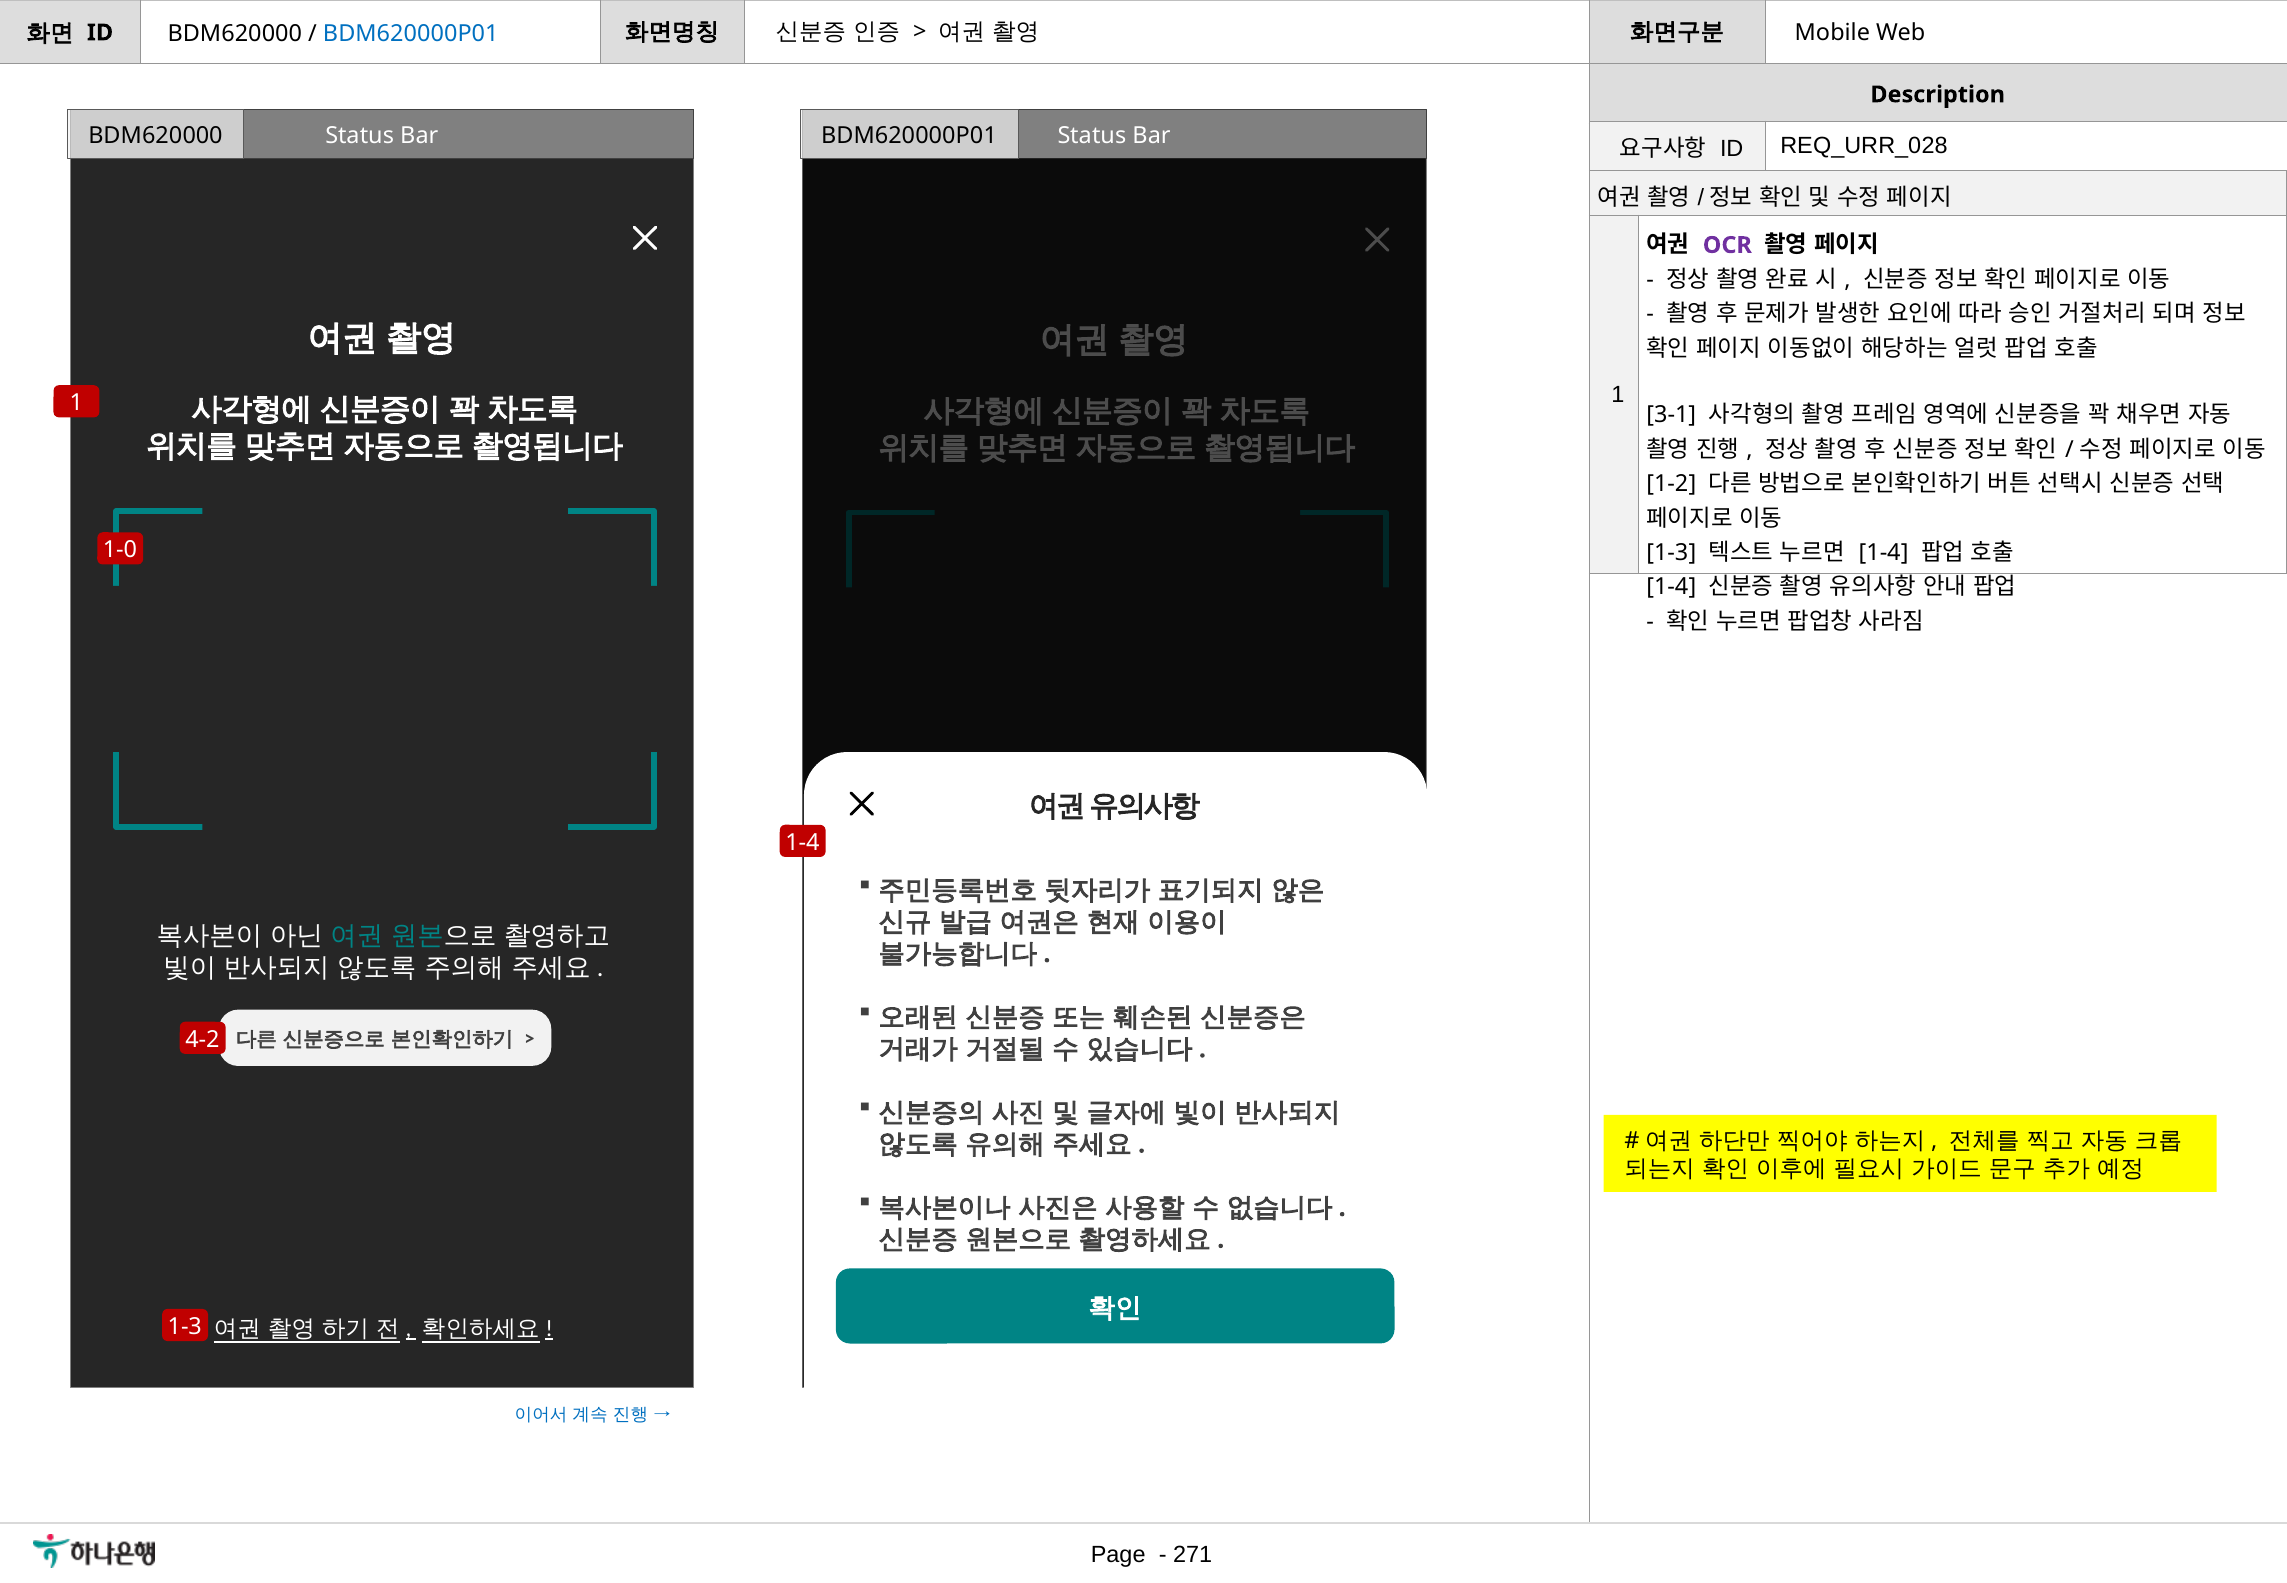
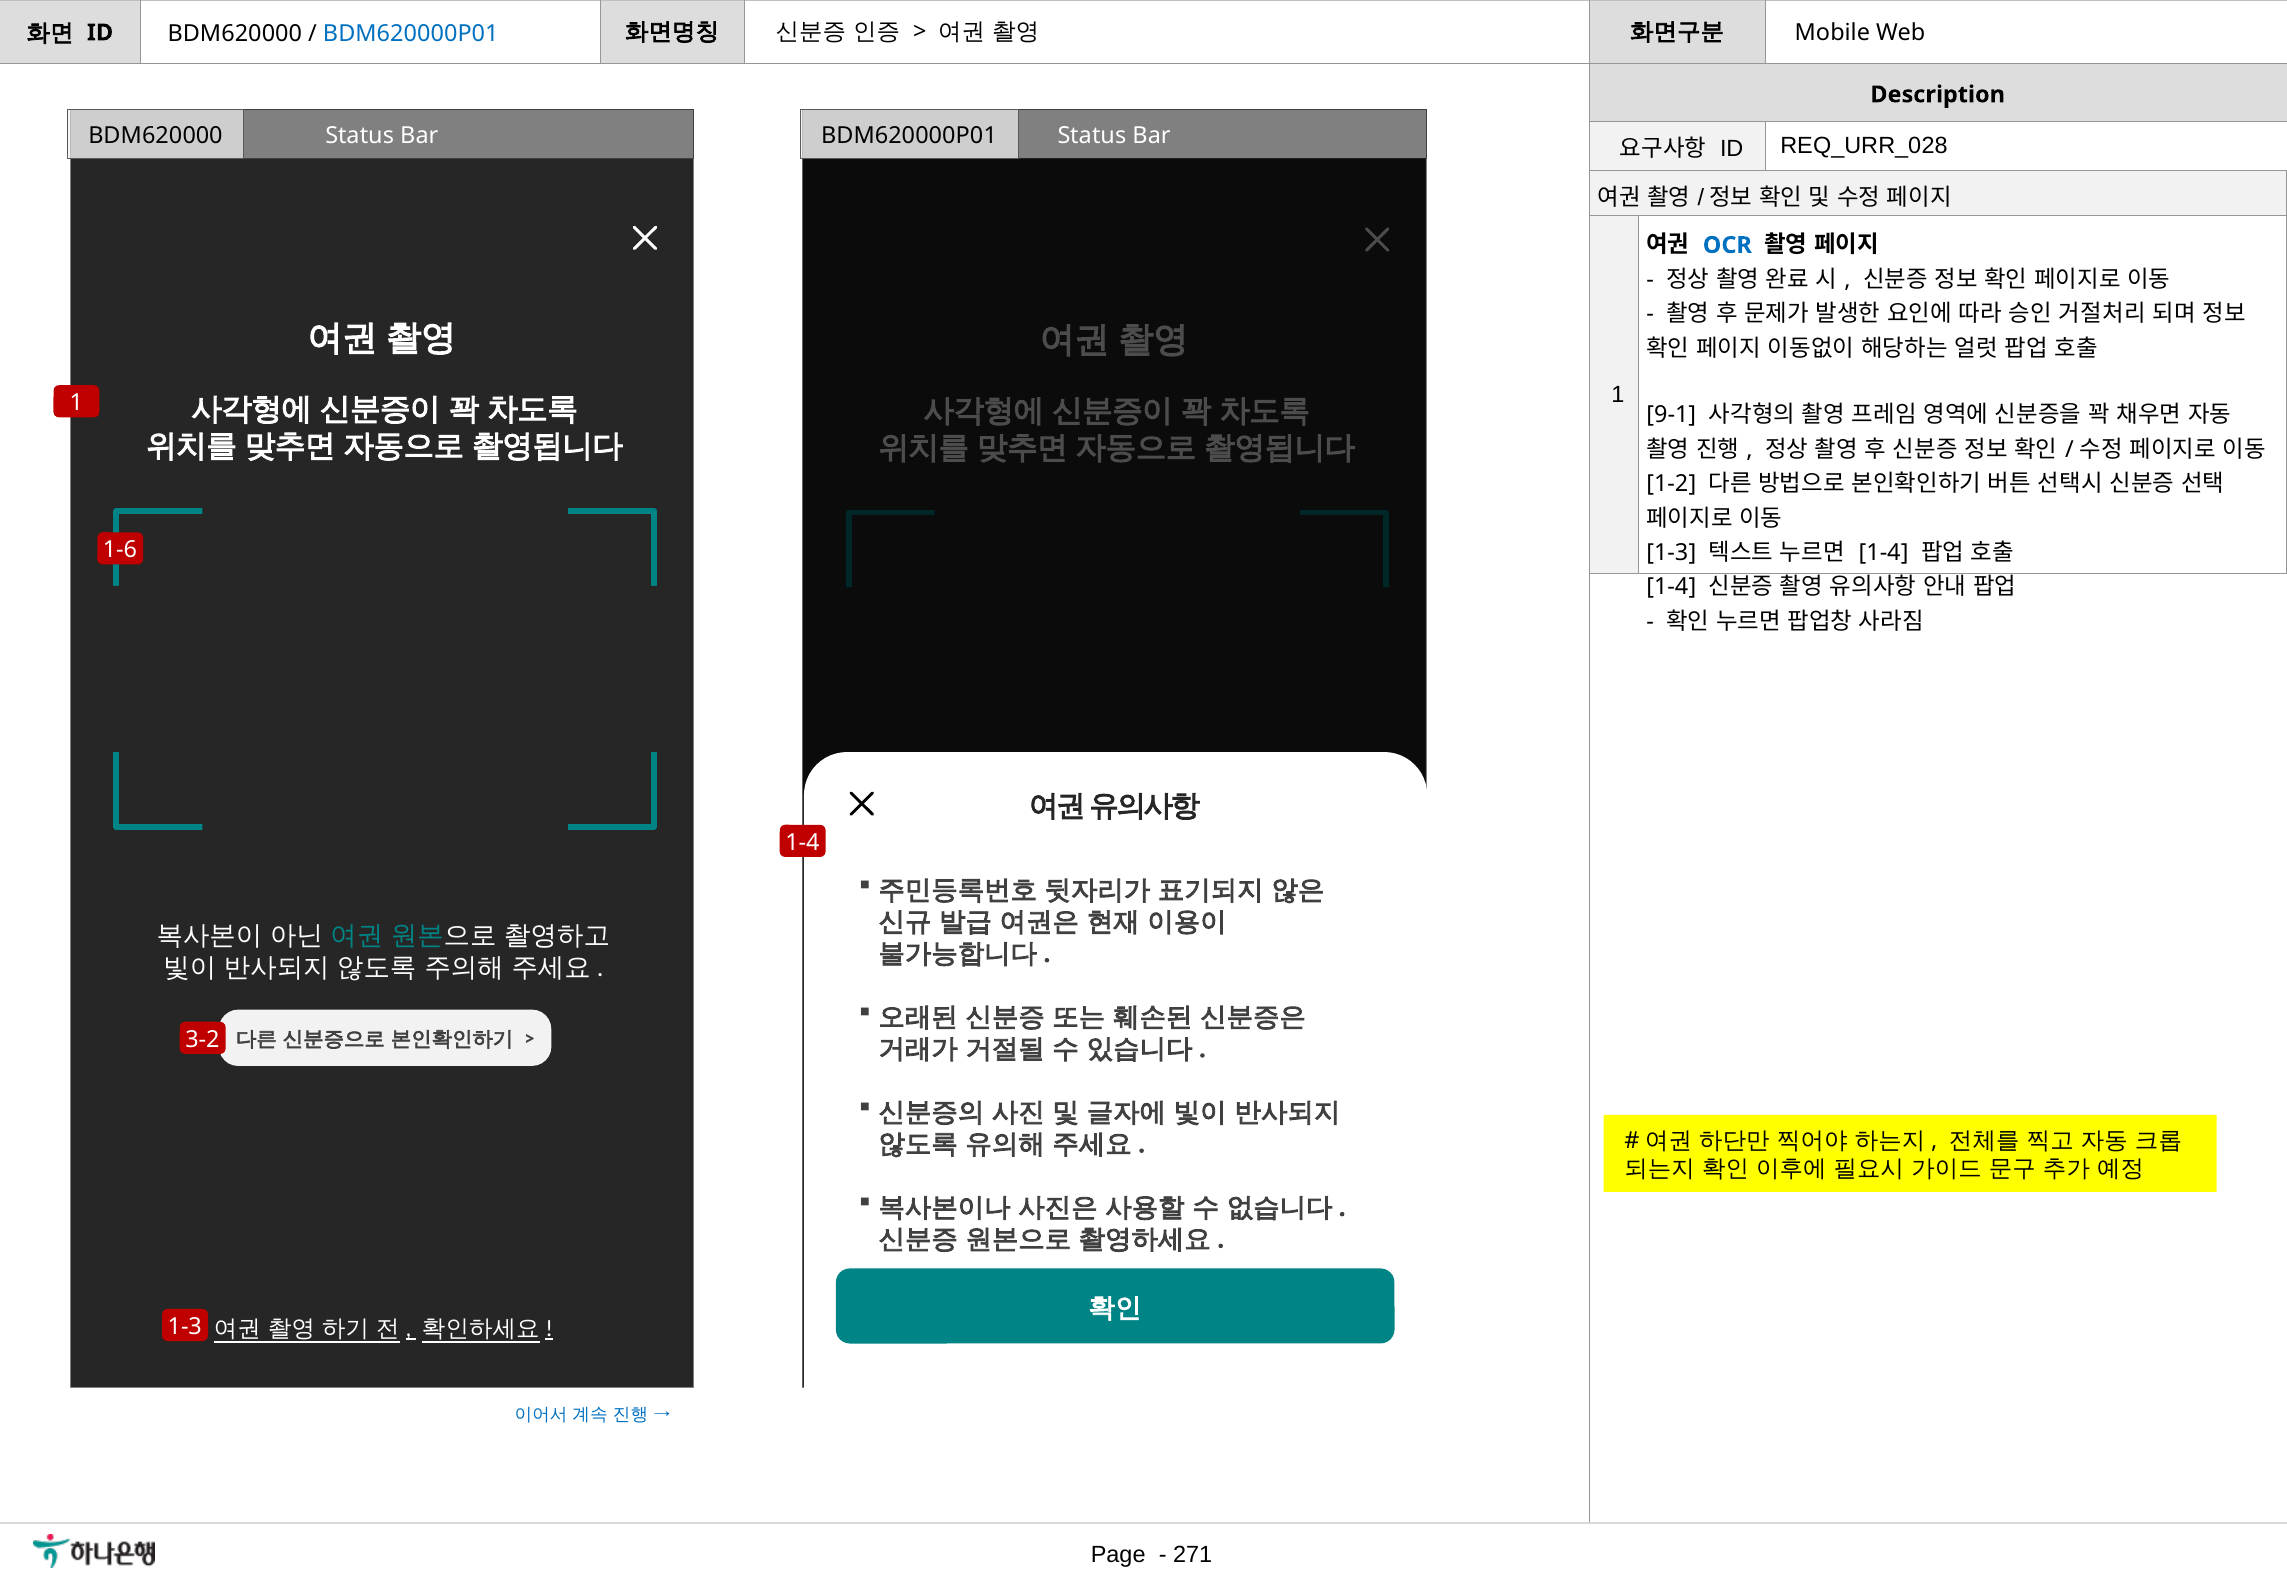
OCR colour: purple -> blue (1727, 245)
3-1: 3-1 -> 9-1 (1671, 415)
1-0: 1-0 -> 1-6 (120, 550)
4-2: 4-2 -> 3-2 (202, 1040)
